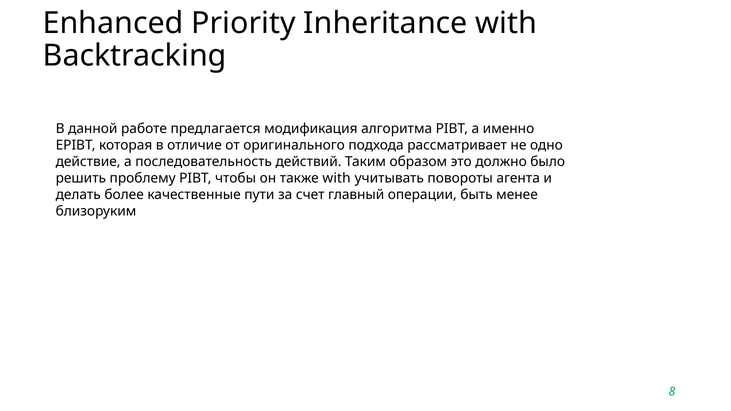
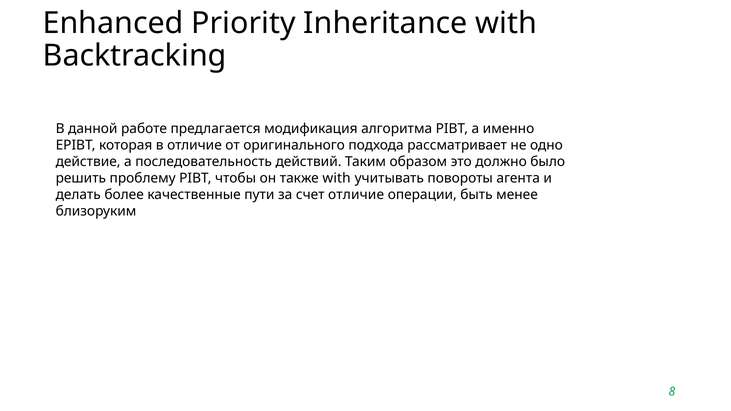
счет главный: главный -> отличие (356, 195)
